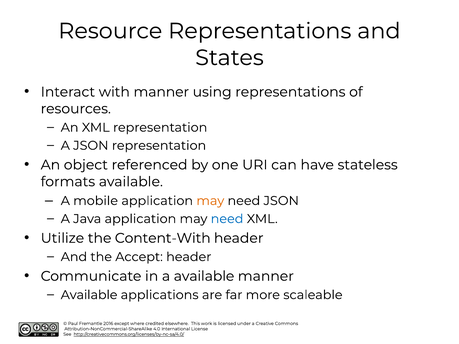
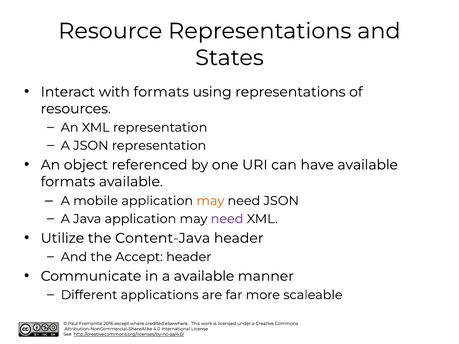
with manner: manner -> formats (161, 92)
have stateless: stateless -> available (368, 165)
need colour: blue -> purple (227, 219)
Content-With: Content-With -> Content-Java (163, 238)
Available: Available -> Different (89, 295)
